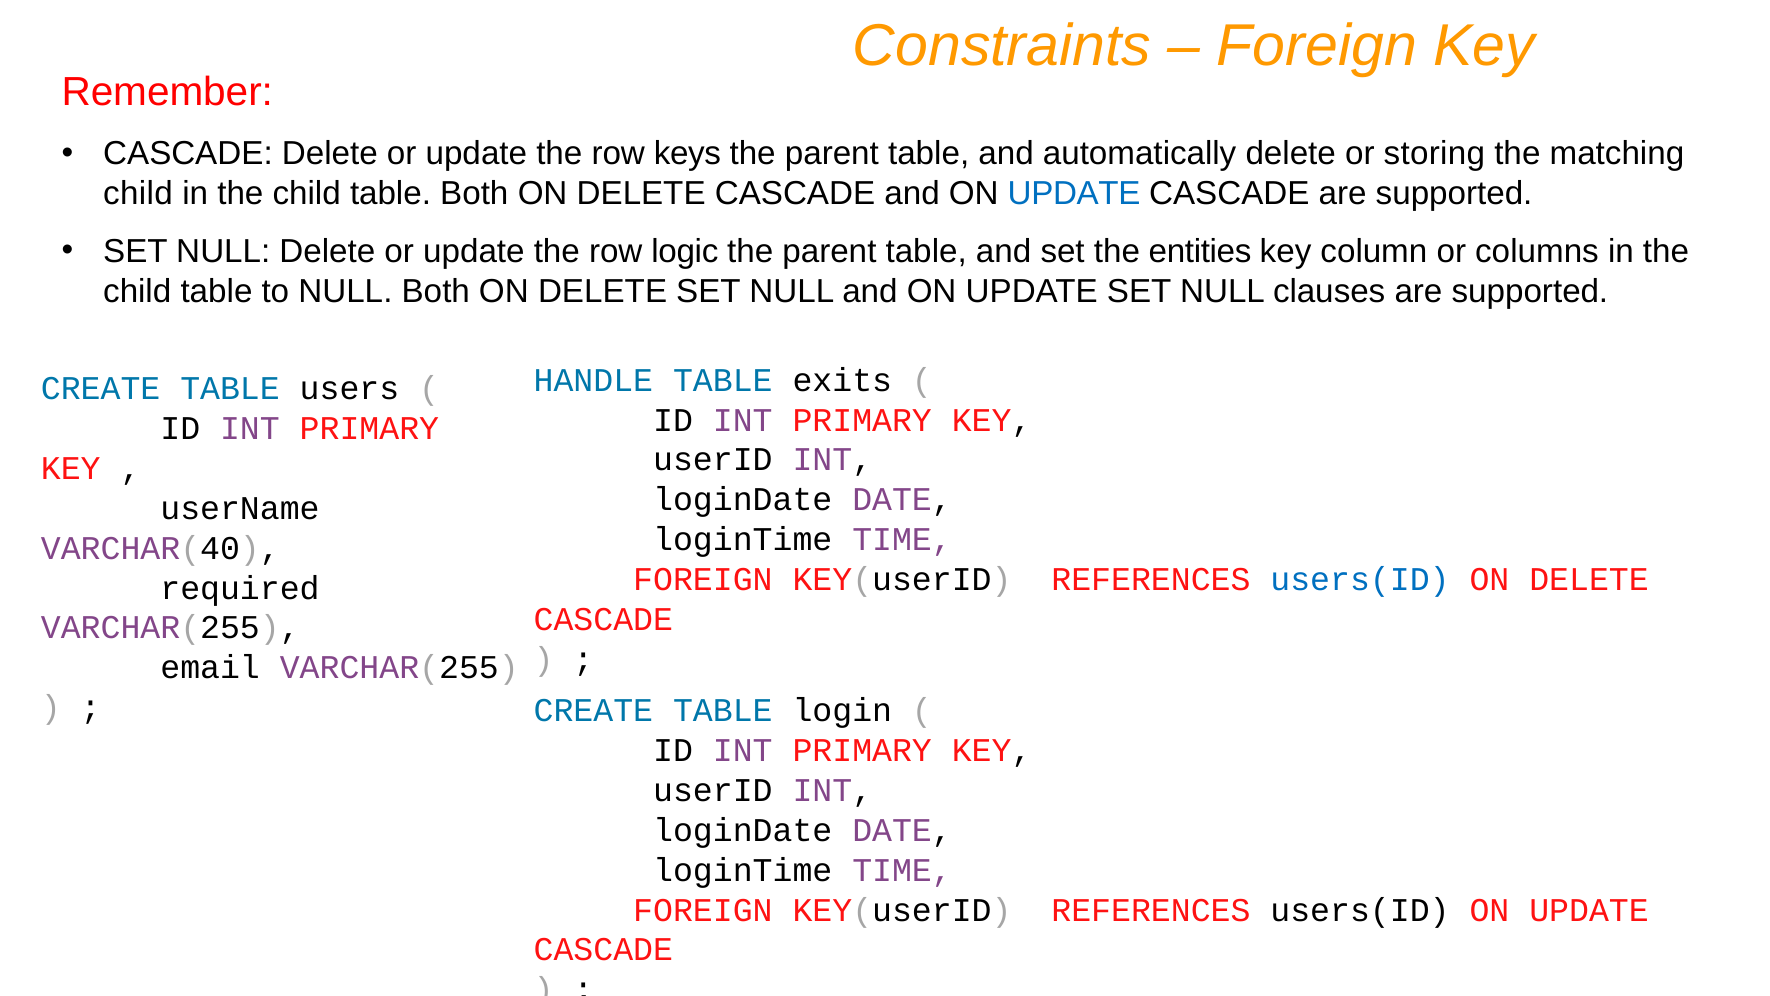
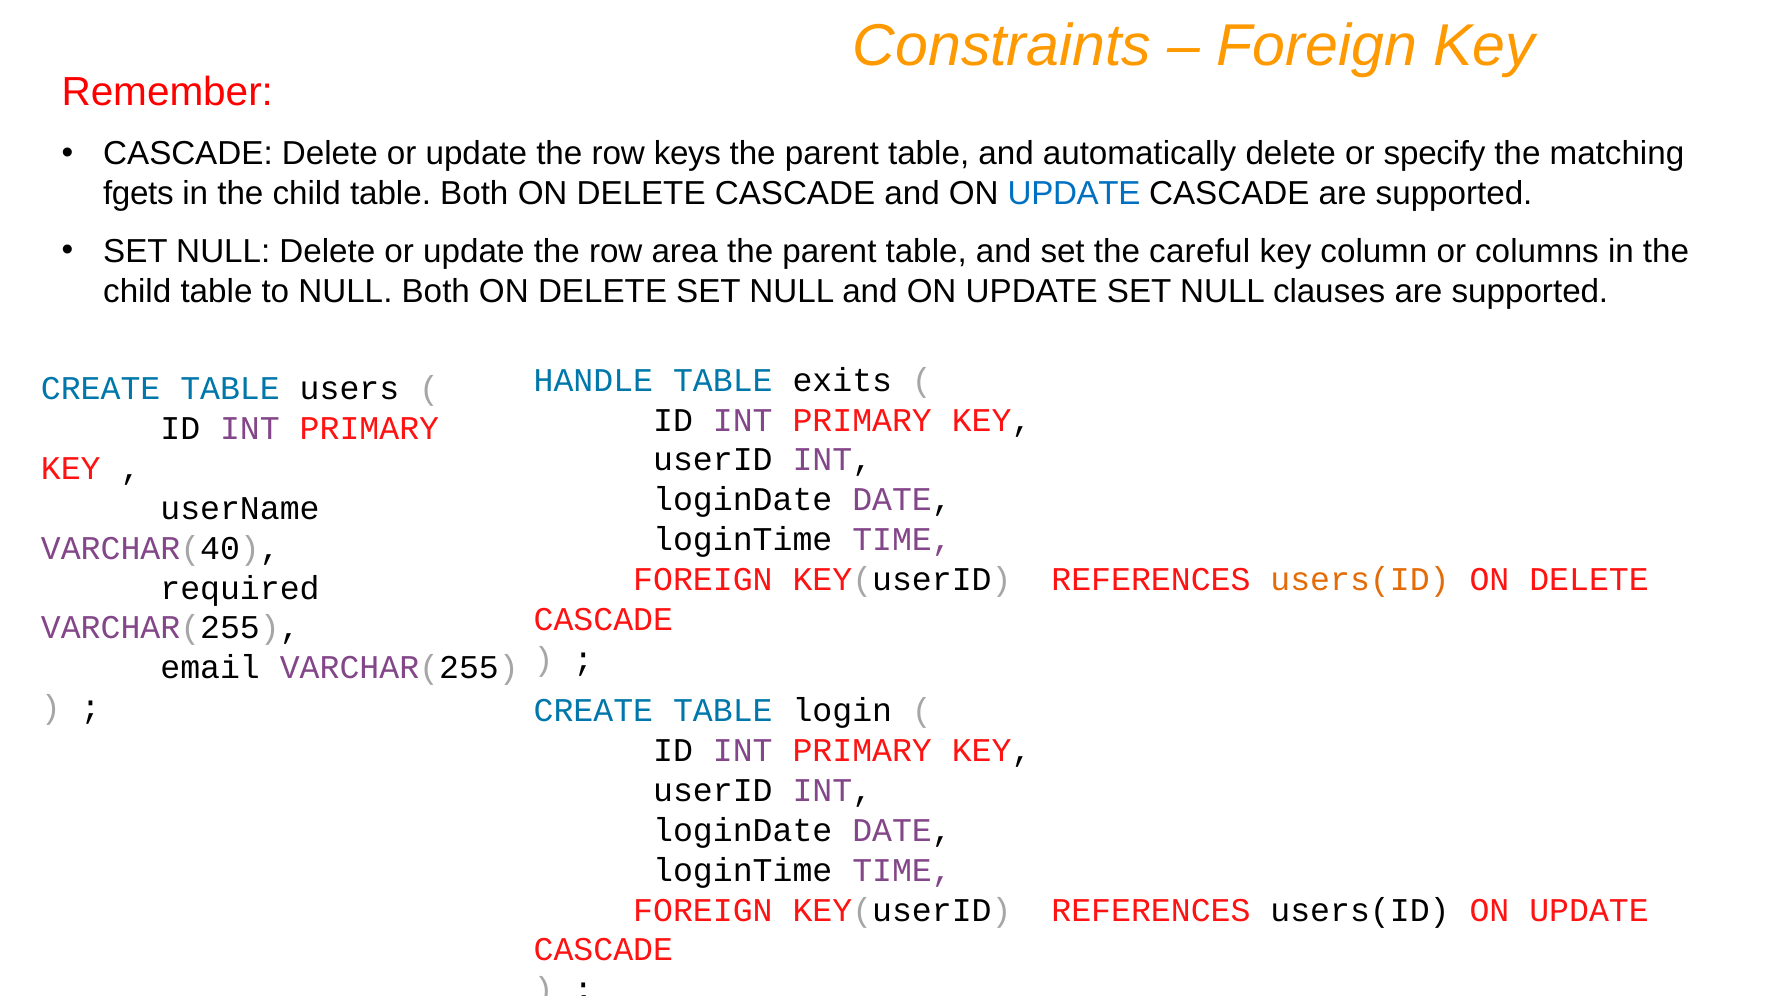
storing: storing -> specify (1435, 154)
child: child -> fgets (138, 194)
logic: logic -> area (685, 251)
entities: entities -> careful (1200, 251)
users(ID colour: blue -> orange (1360, 579)
